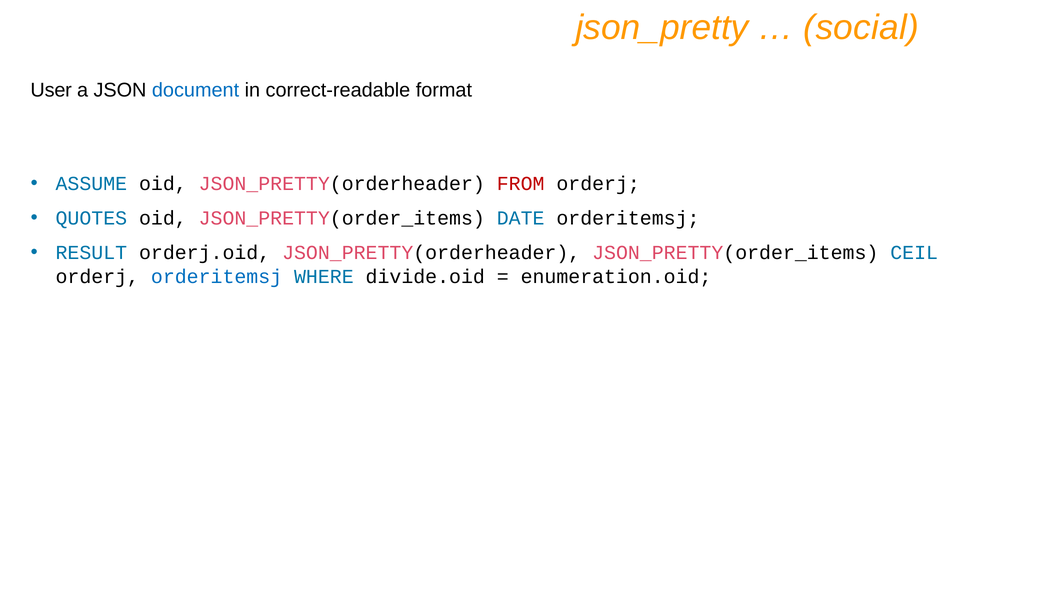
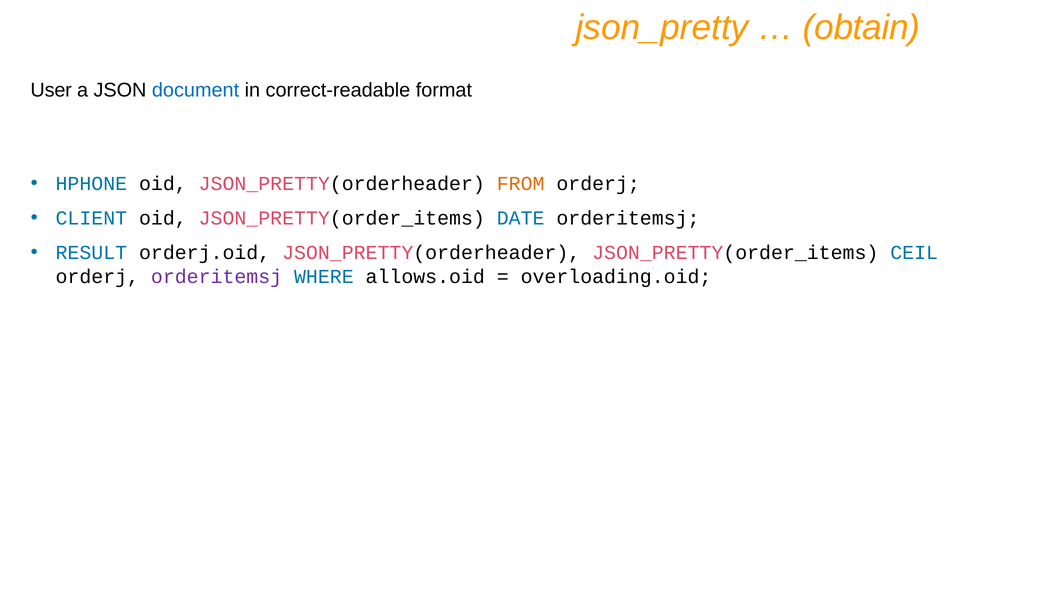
social: social -> obtain (862, 28)
ASSUME: ASSUME -> HPHONE (91, 184)
FROM colour: red -> orange (521, 184)
QUOTES: QUOTES -> CLIENT (91, 218)
orderitemsj colour: blue -> purple (217, 277)
divide.oid: divide.oid -> allows.oid (425, 277)
enumeration.oid: enumeration.oid -> overloading.oid (616, 277)
